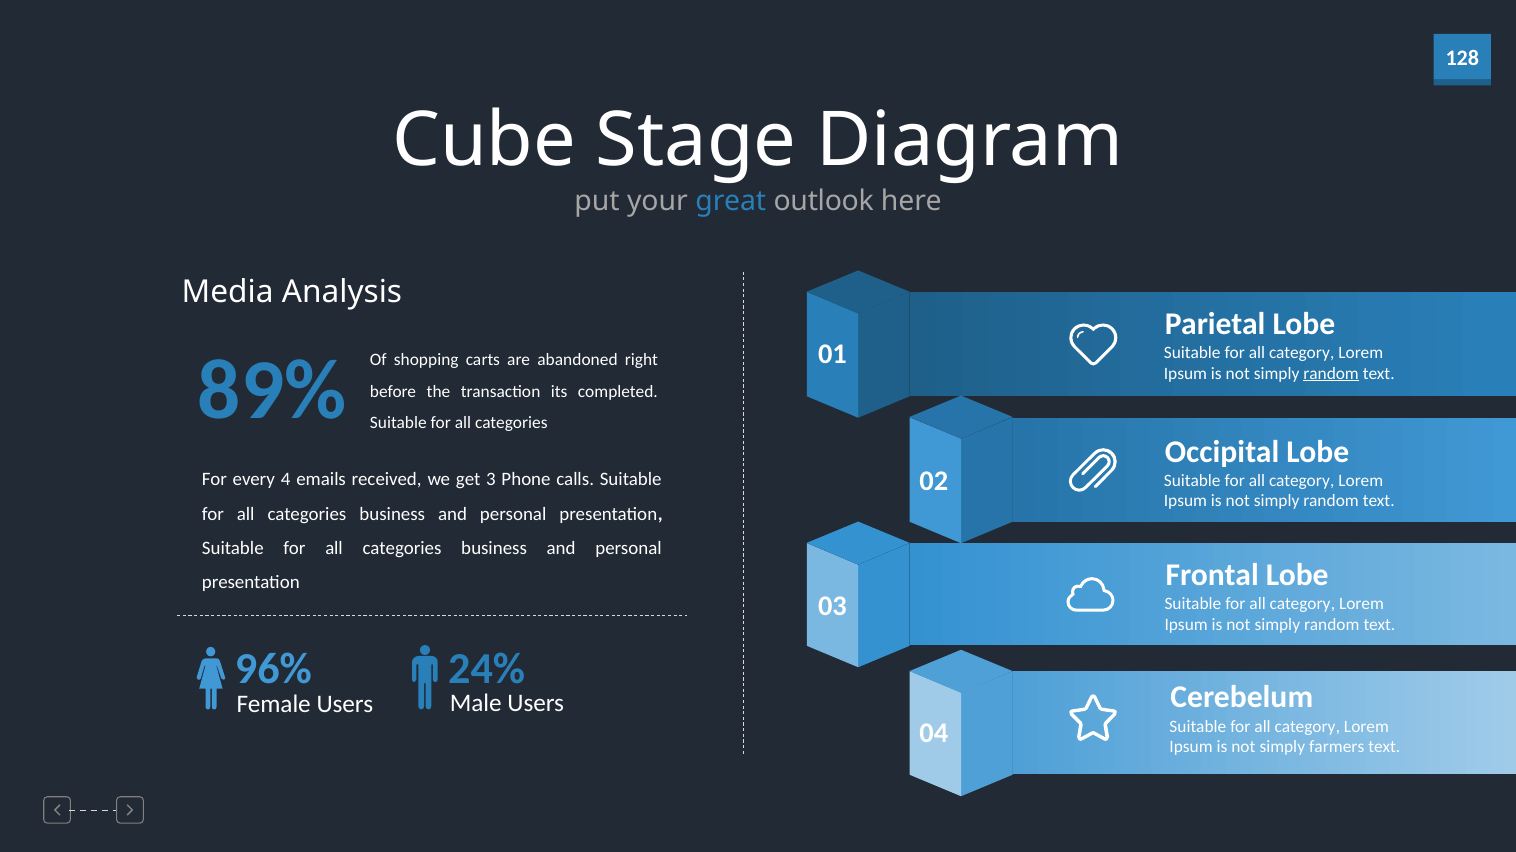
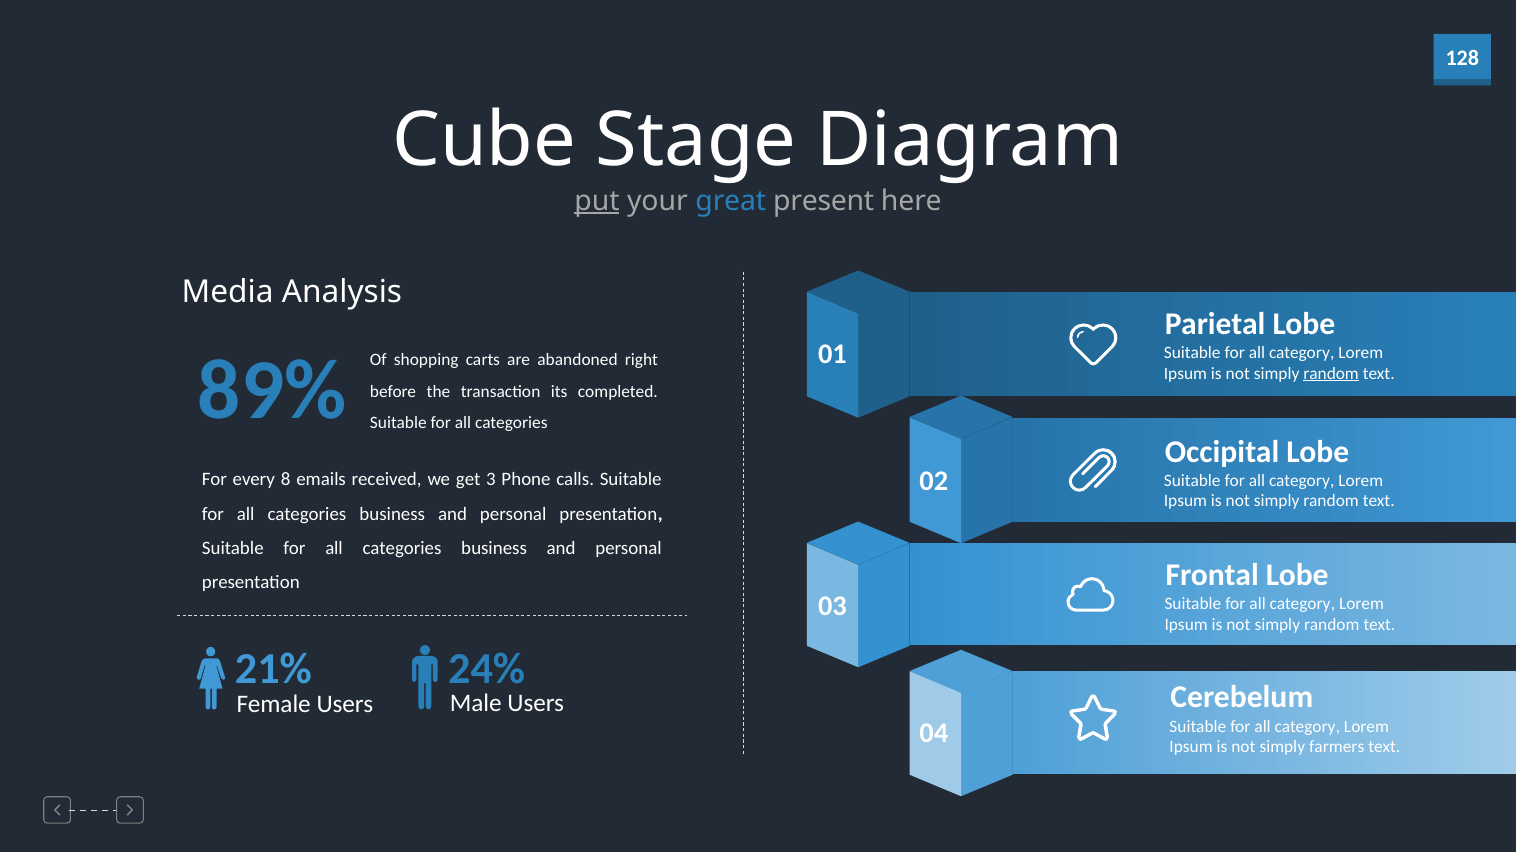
put underline: none -> present (597, 201)
outlook: outlook -> present (824, 201)
4: 4 -> 8 (286, 480)
96%: 96% -> 21% (273, 669)
